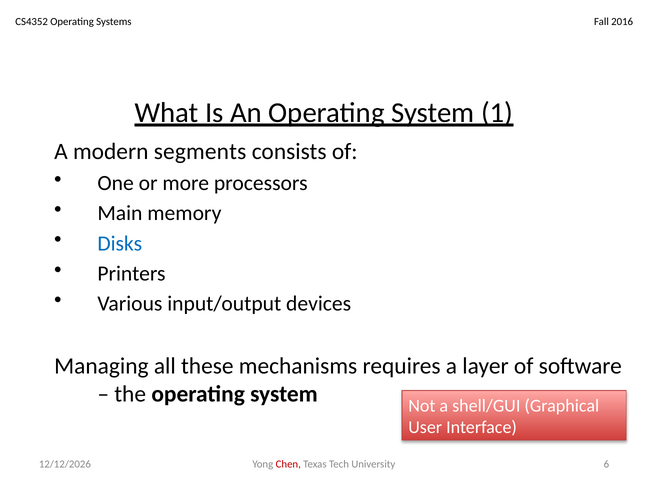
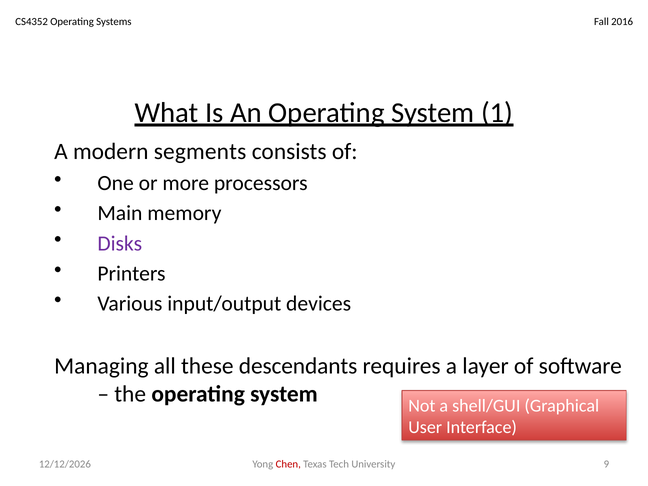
Disks colour: blue -> purple (120, 243)
mechanisms: mechanisms -> descendants (298, 366)
6: 6 -> 9 (606, 464)
